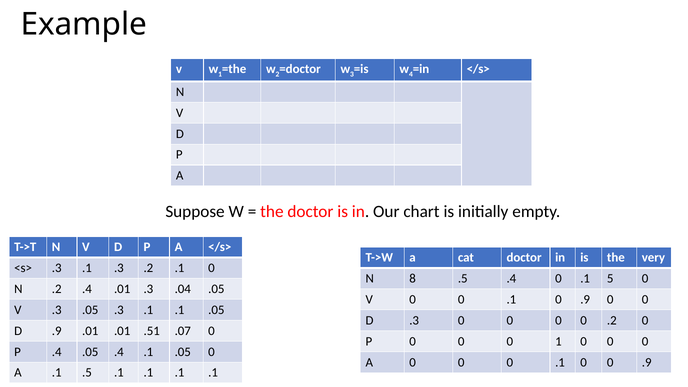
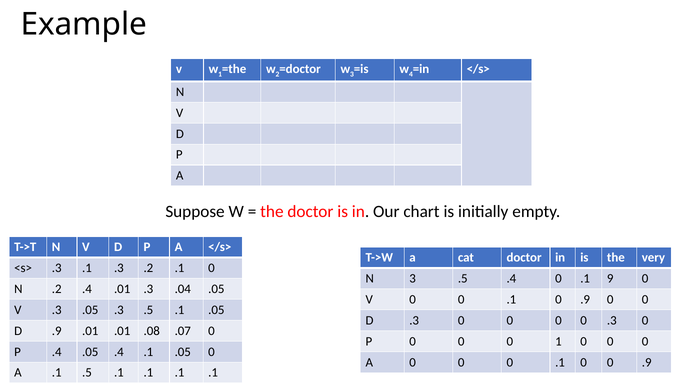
N 8: 8 -> 3 (413, 279)
5: 5 -> 9 (610, 279)
.05 .3 .1: .1 -> .5 (148, 310)
0 .2: .2 -> .3 (612, 320)
.51: .51 -> .08 (152, 331)
